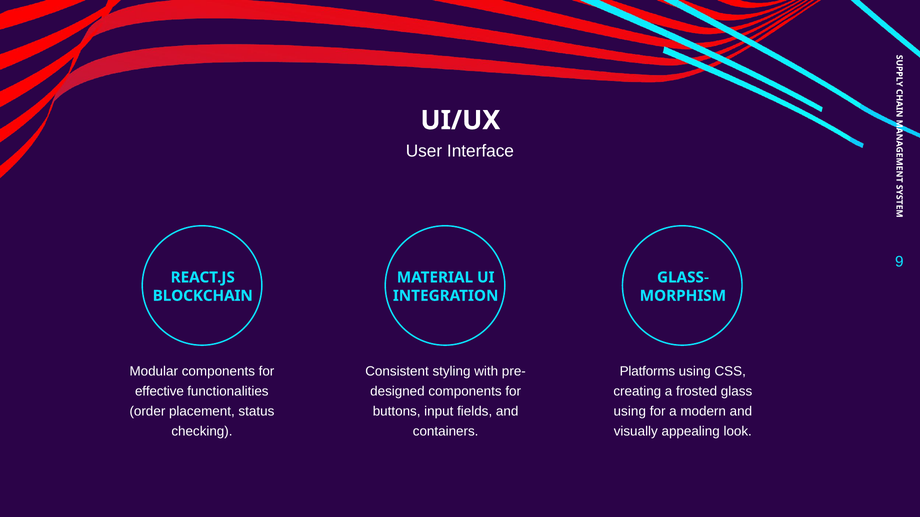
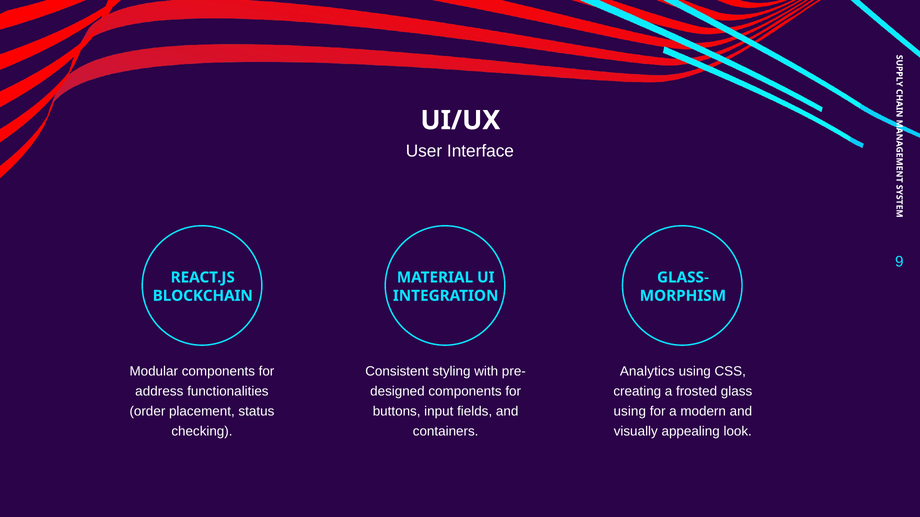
Platforms: Platforms -> Analytics (647, 371)
effective: effective -> address (159, 392)
